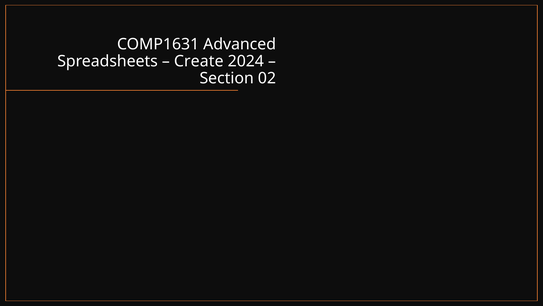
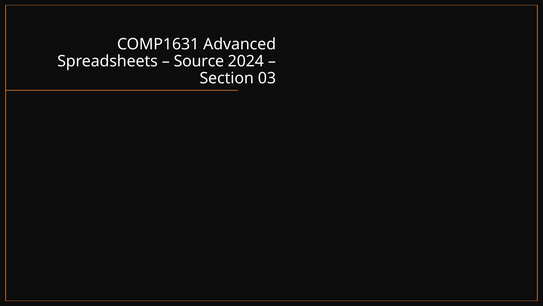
Create: Create -> Source (199, 61)
02: 02 -> 03 (267, 78)
